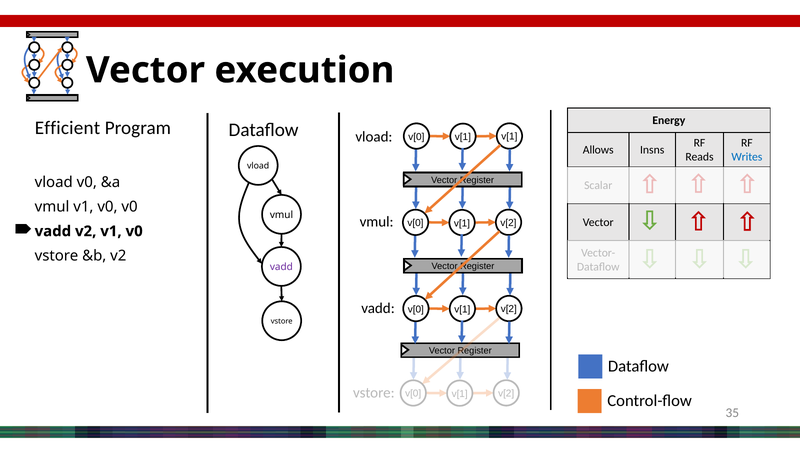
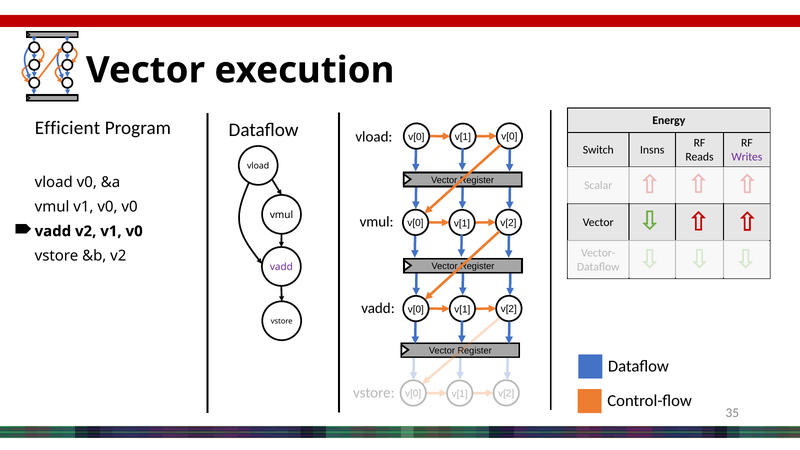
v[0 v[1: v[1 -> v[0 (509, 137)
Allows: Allows -> Switch (598, 150)
Writes colour: blue -> purple (747, 157)
